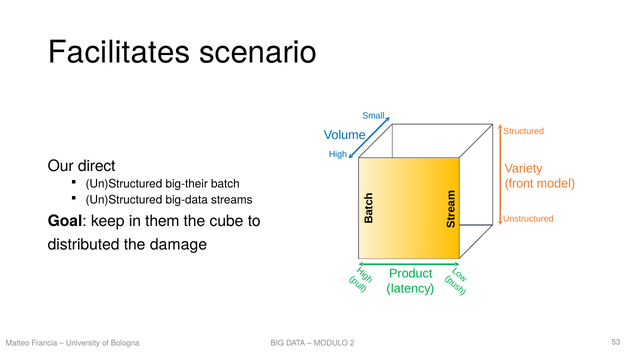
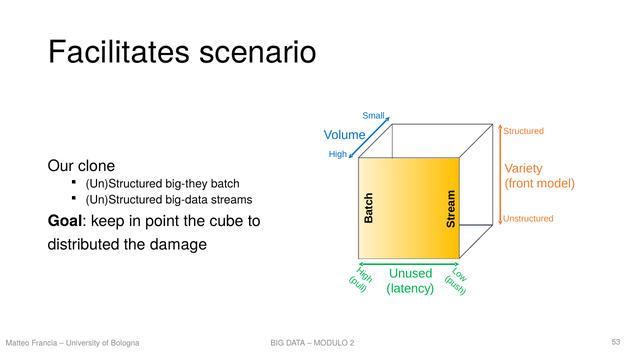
direct: direct -> clone (97, 166)
big-their: big-their -> big-they (187, 184)
them: them -> point (162, 221)
Product: Product -> Unused (411, 273)
